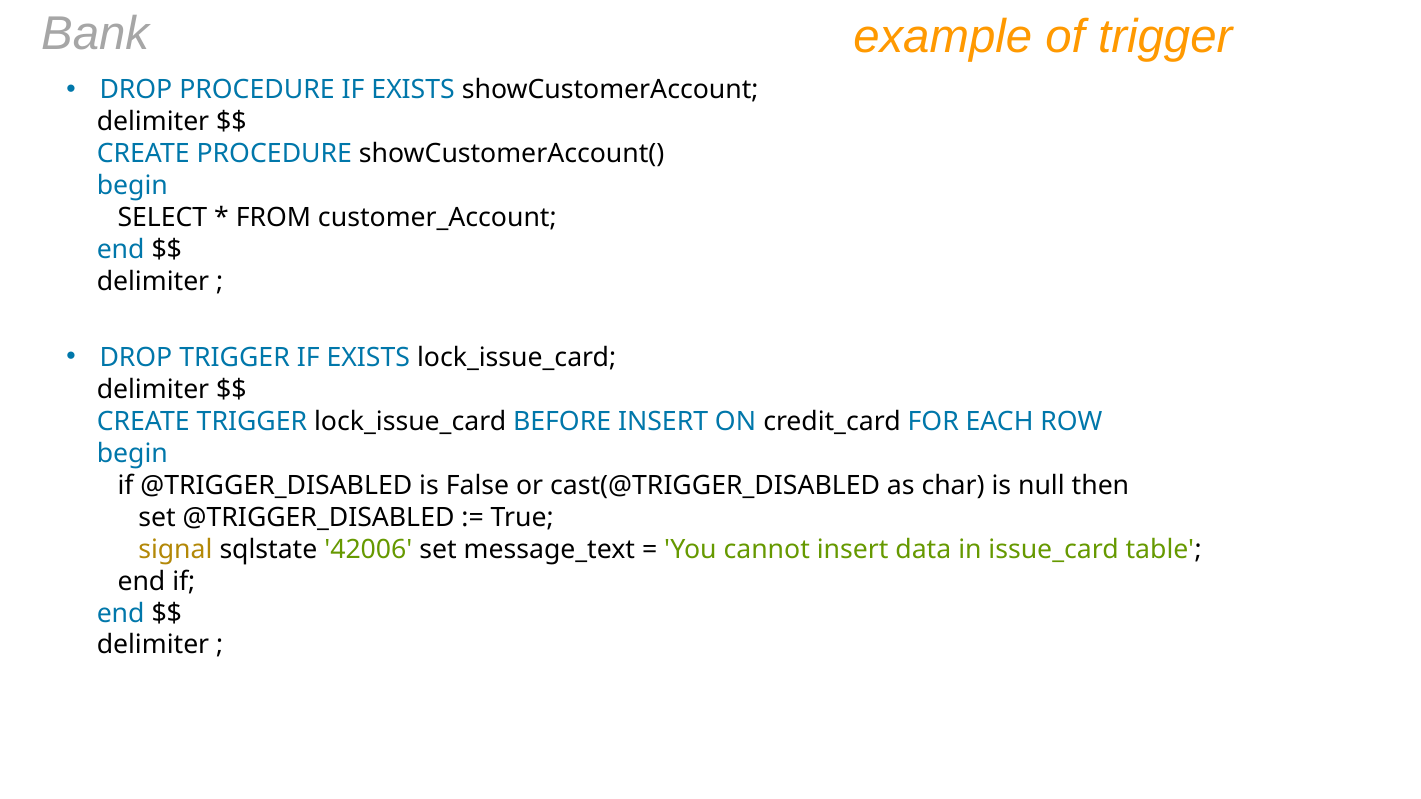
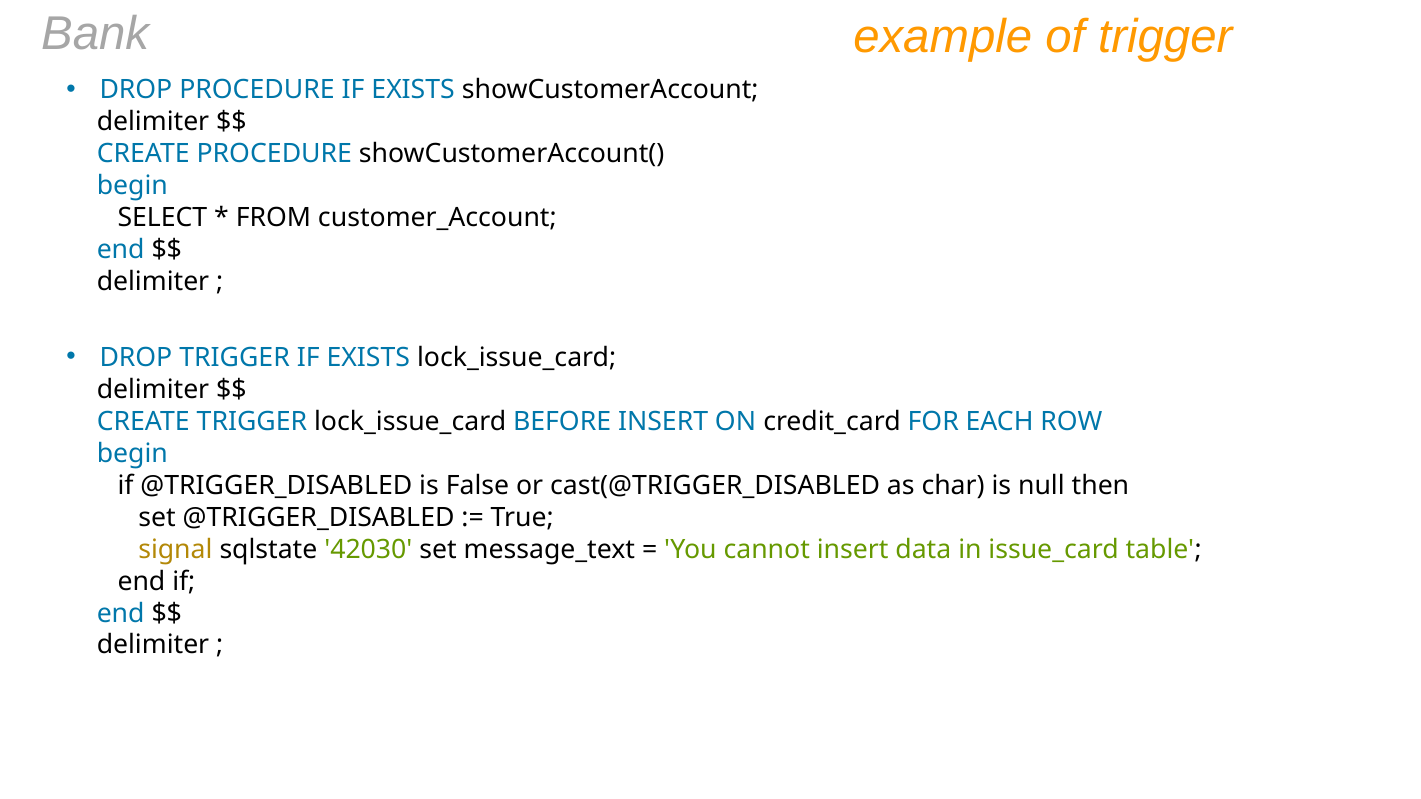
42006: 42006 -> 42030 (368, 550)
